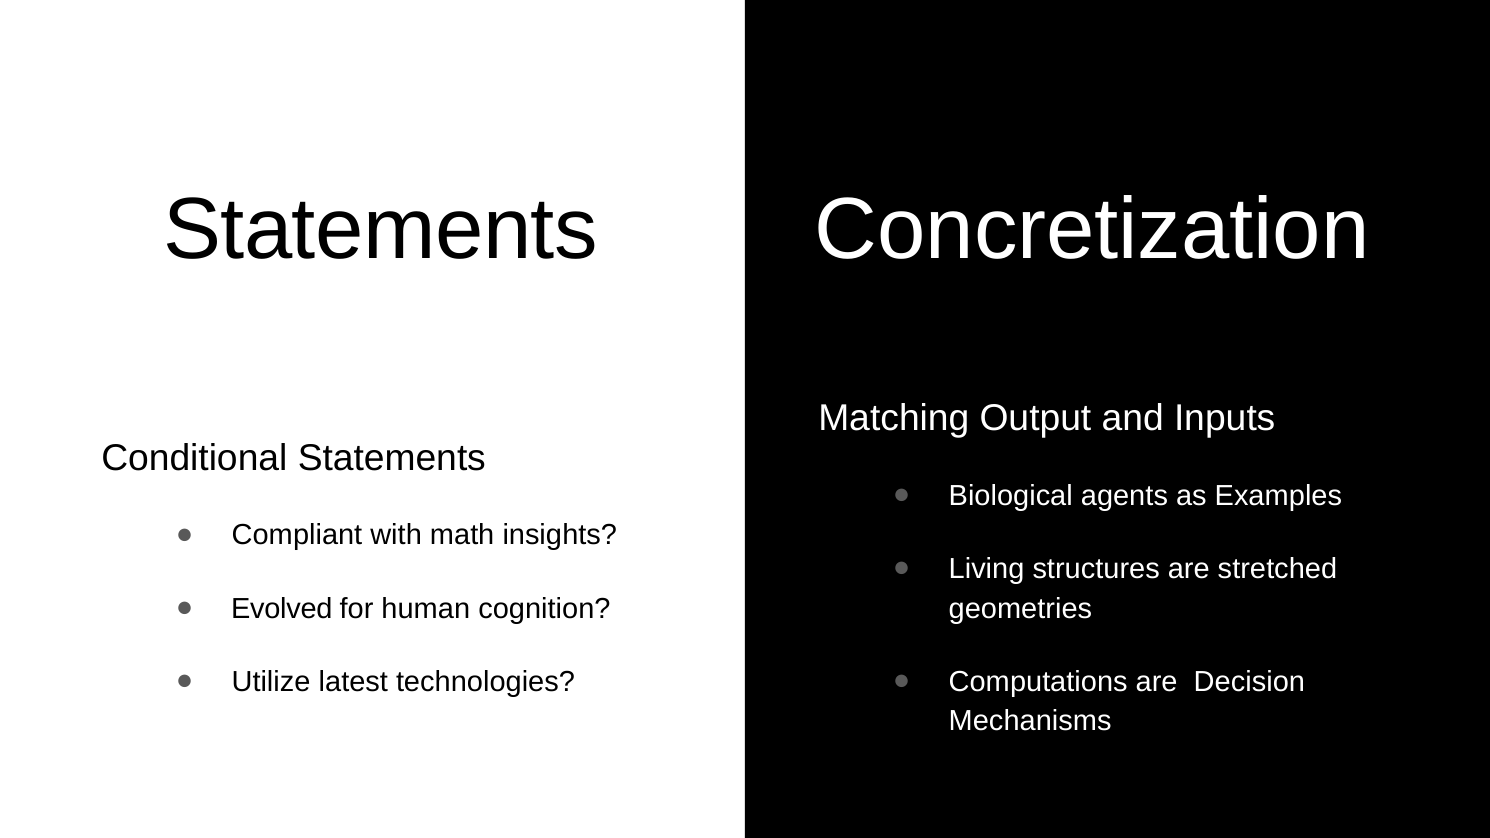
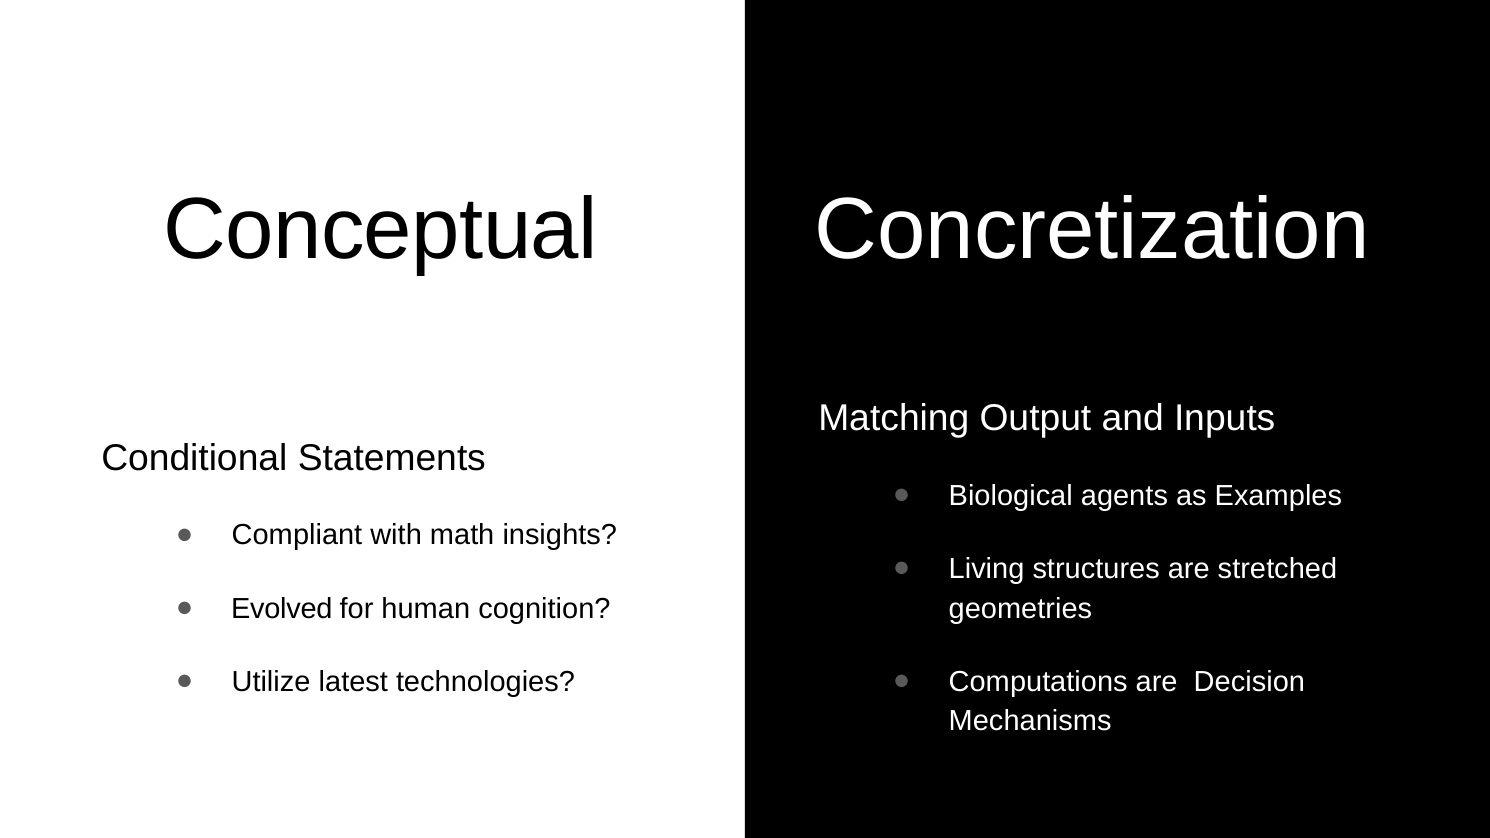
Statements: Statements -> Conceptual (381, 229)
